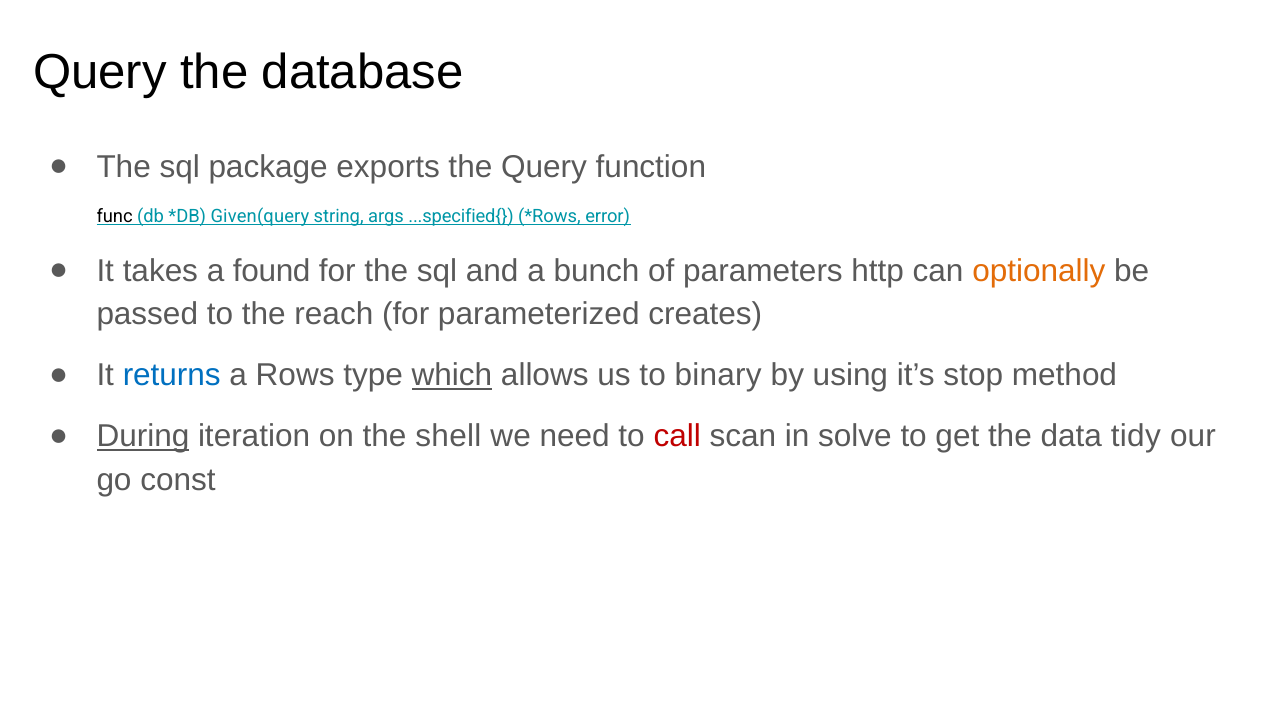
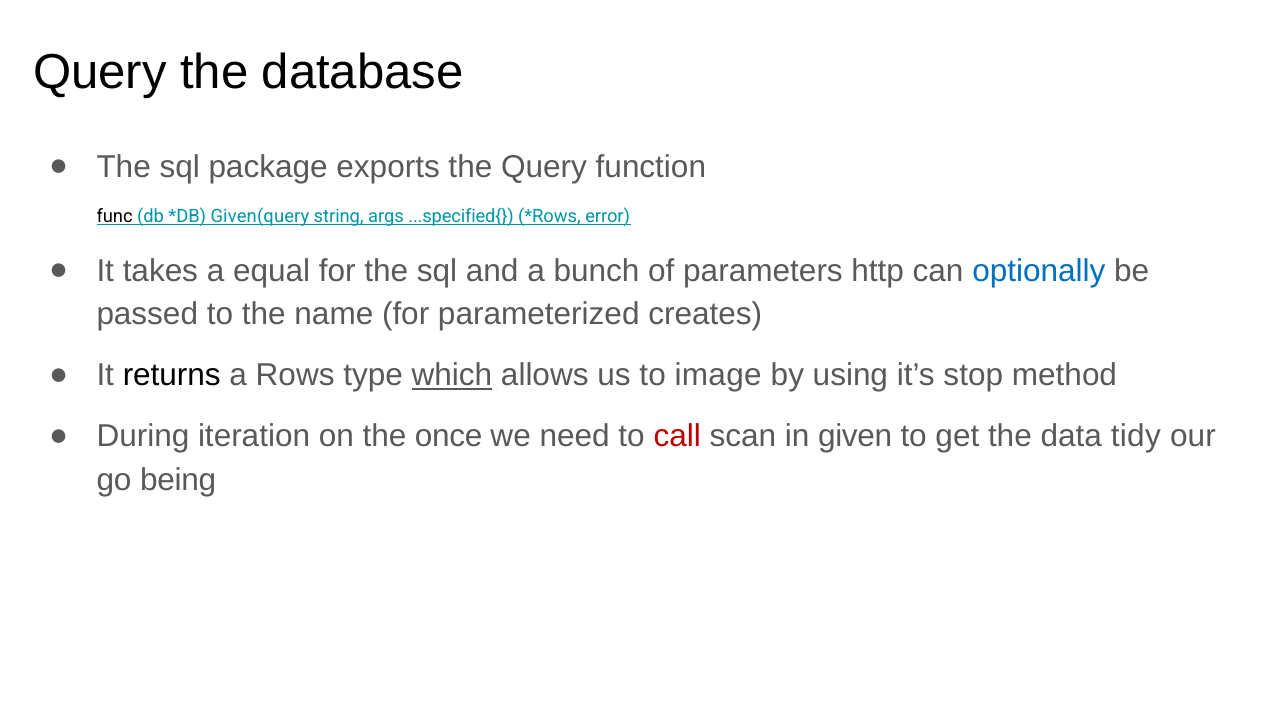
found: found -> equal (272, 271)
optionally colour: orange -> blue (1039, 271)
reach: reach -> name (334, 314)
returns colour: blue -> black (172, 375)
binary: binary -> image (718, 375)
During underline: present -> none (143, 436)
shell: shell -> once (449, 436)
solve: solve -> given (855, 436)
const: const -> being (178, 480)
